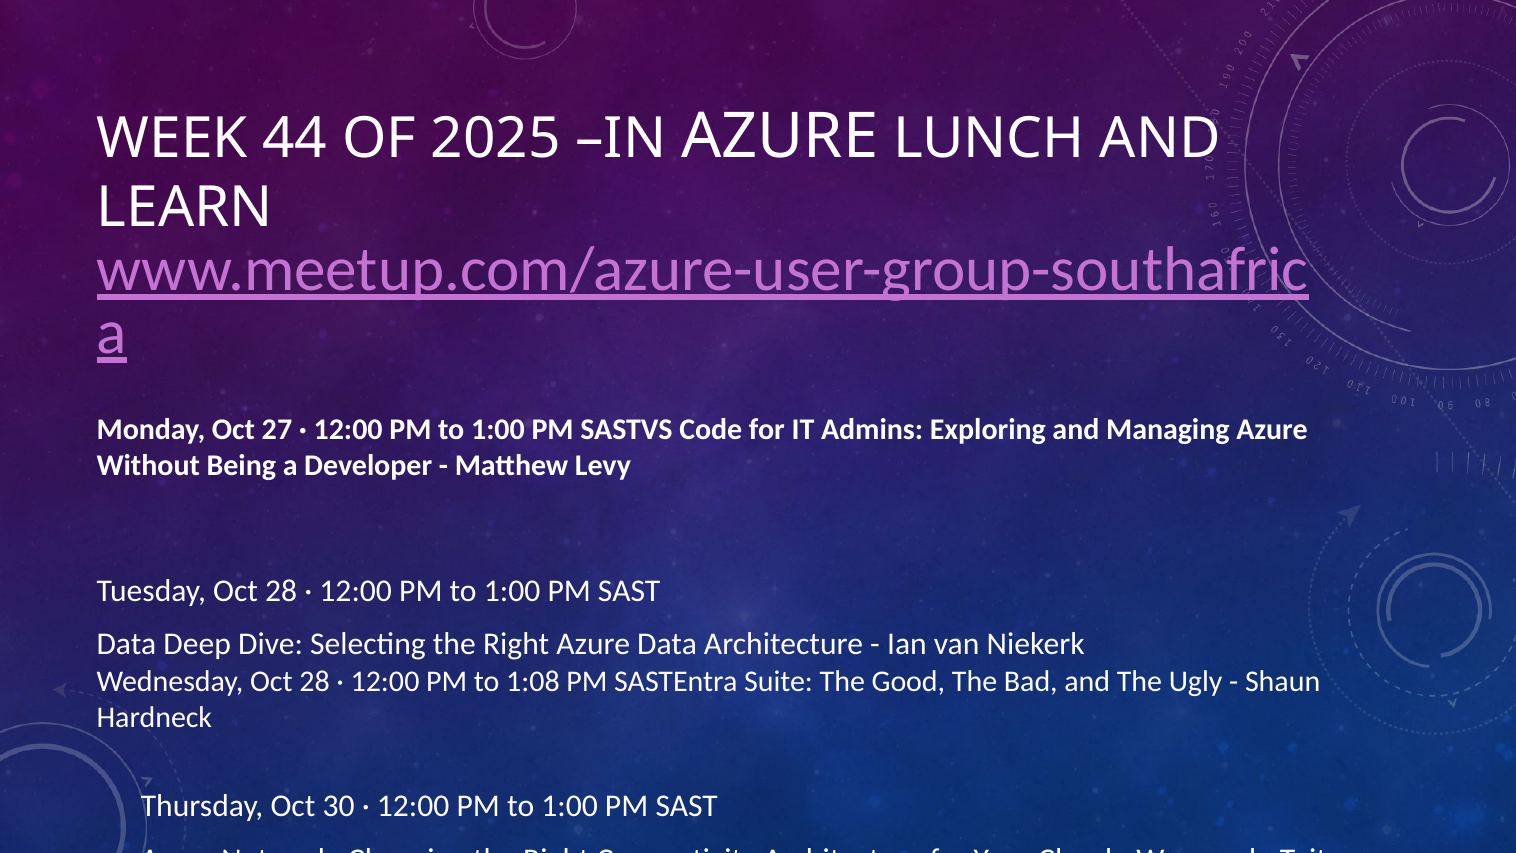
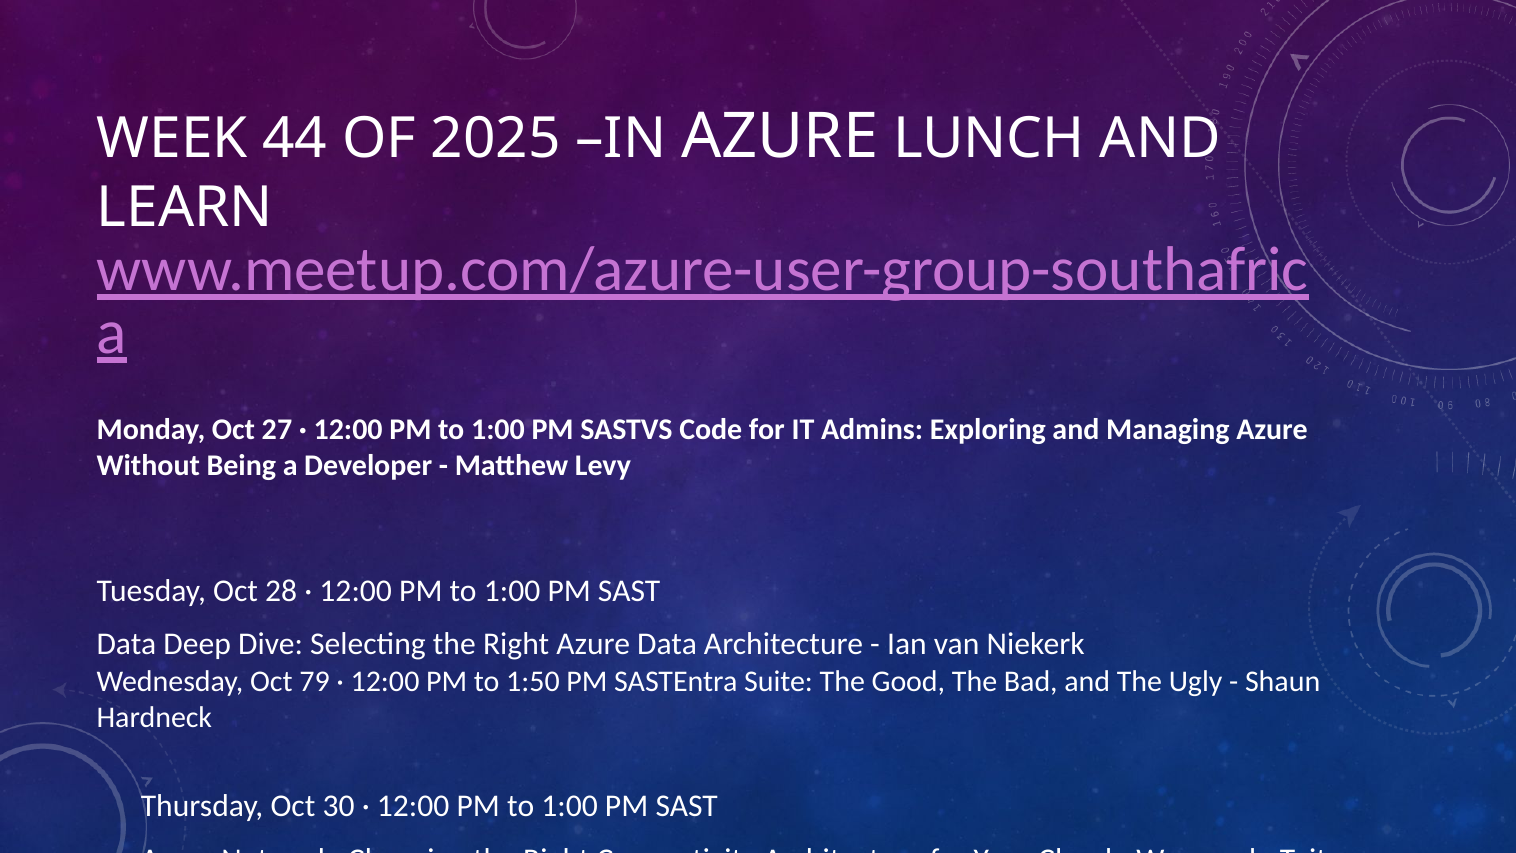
Wednesday Oct 28: 28 -> 79 (315, 681)
1:08: 1:08 -> 1:50 (533, 681)
